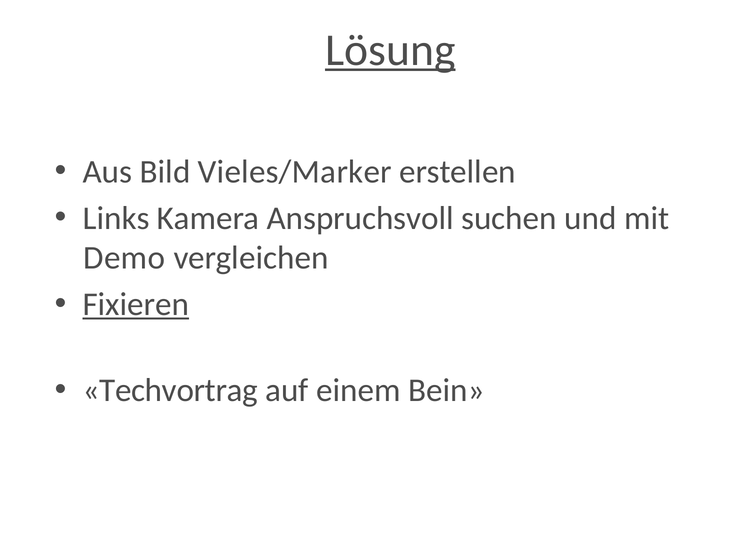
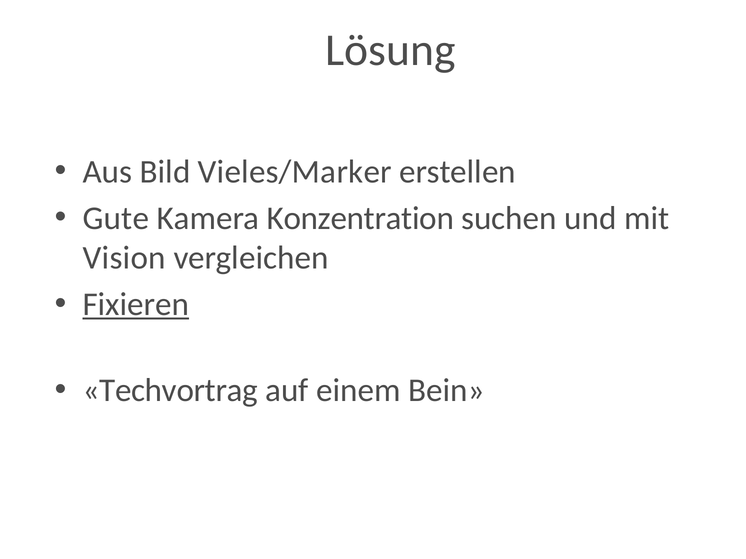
Lösung underline: present -> none (390, 50)
Links: Links -> Gute (116, 218)
Anspruchsvoll: Anspruchsvoll -> Konzentration (360, 218)
Demo: Demo -> Vision (124, 258)
